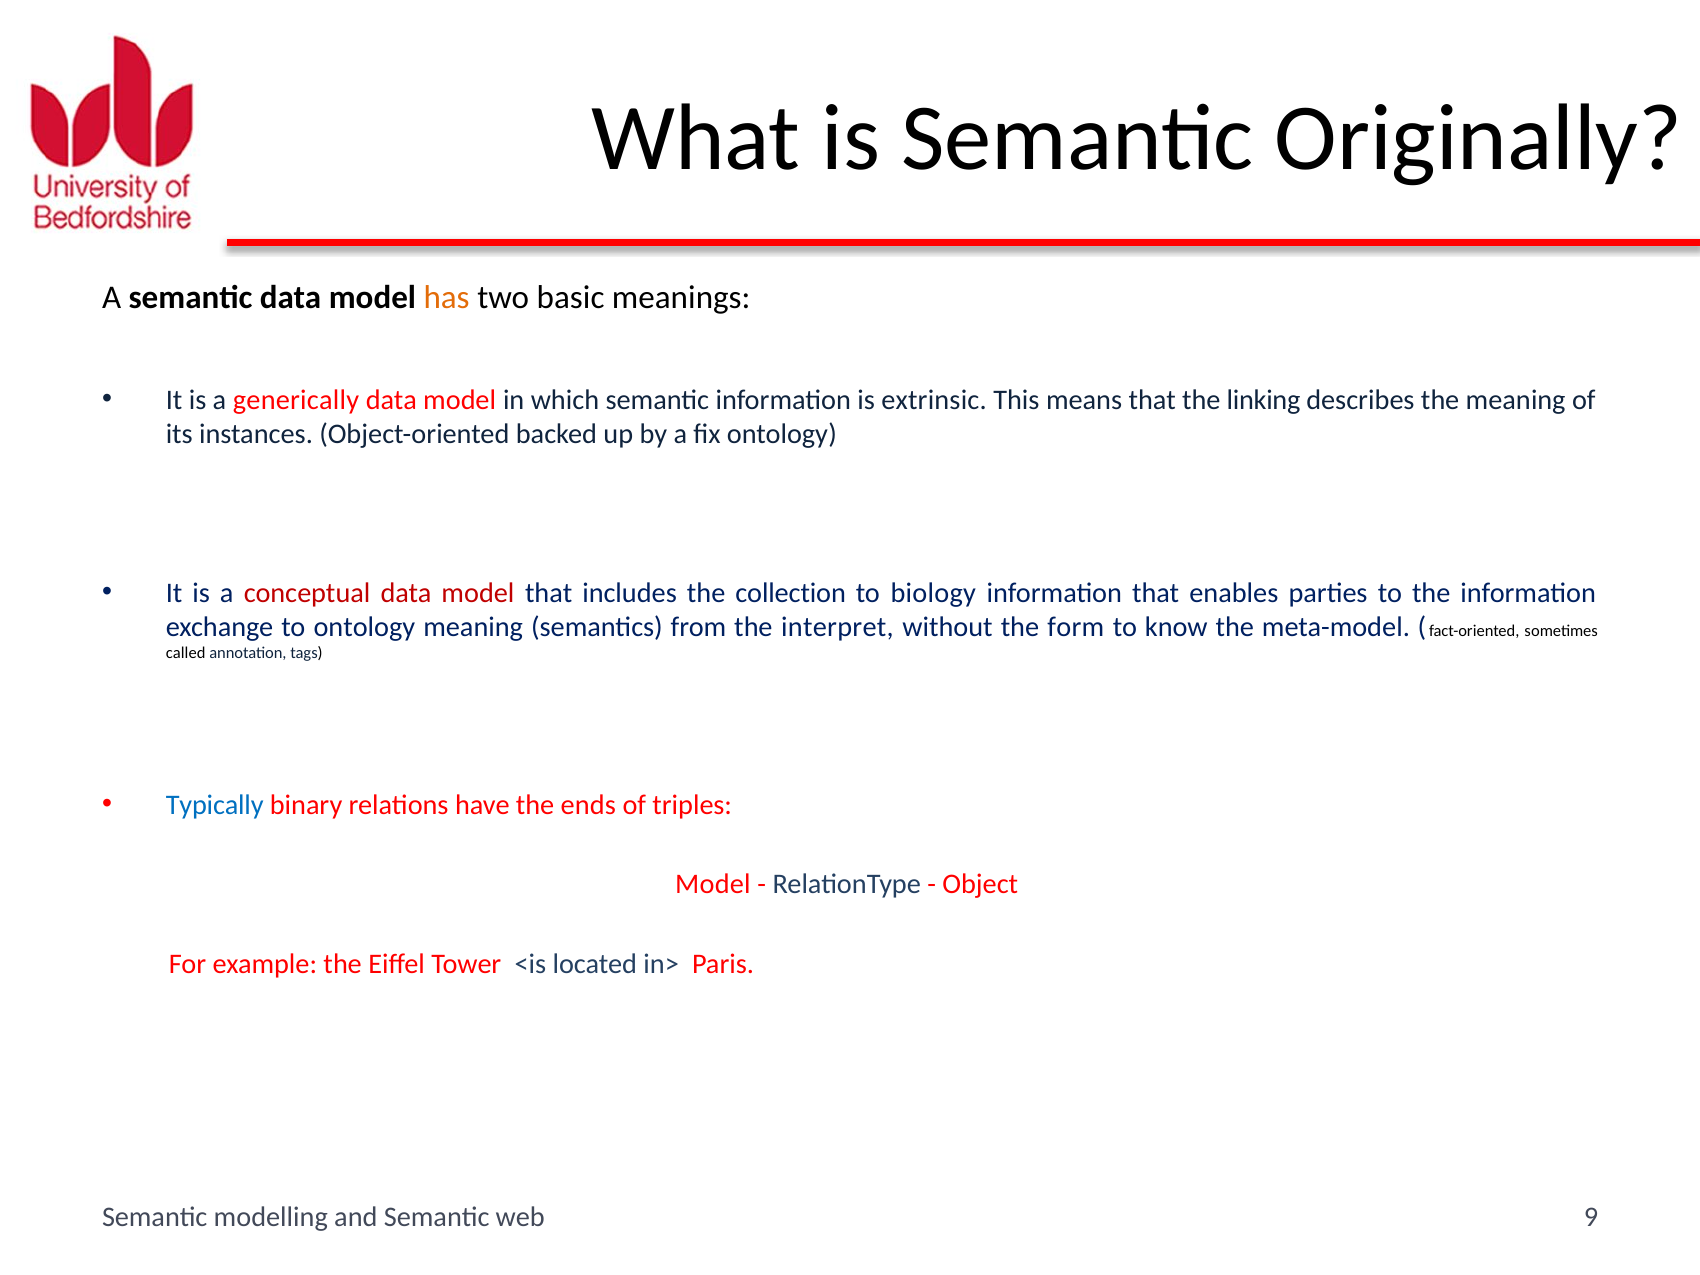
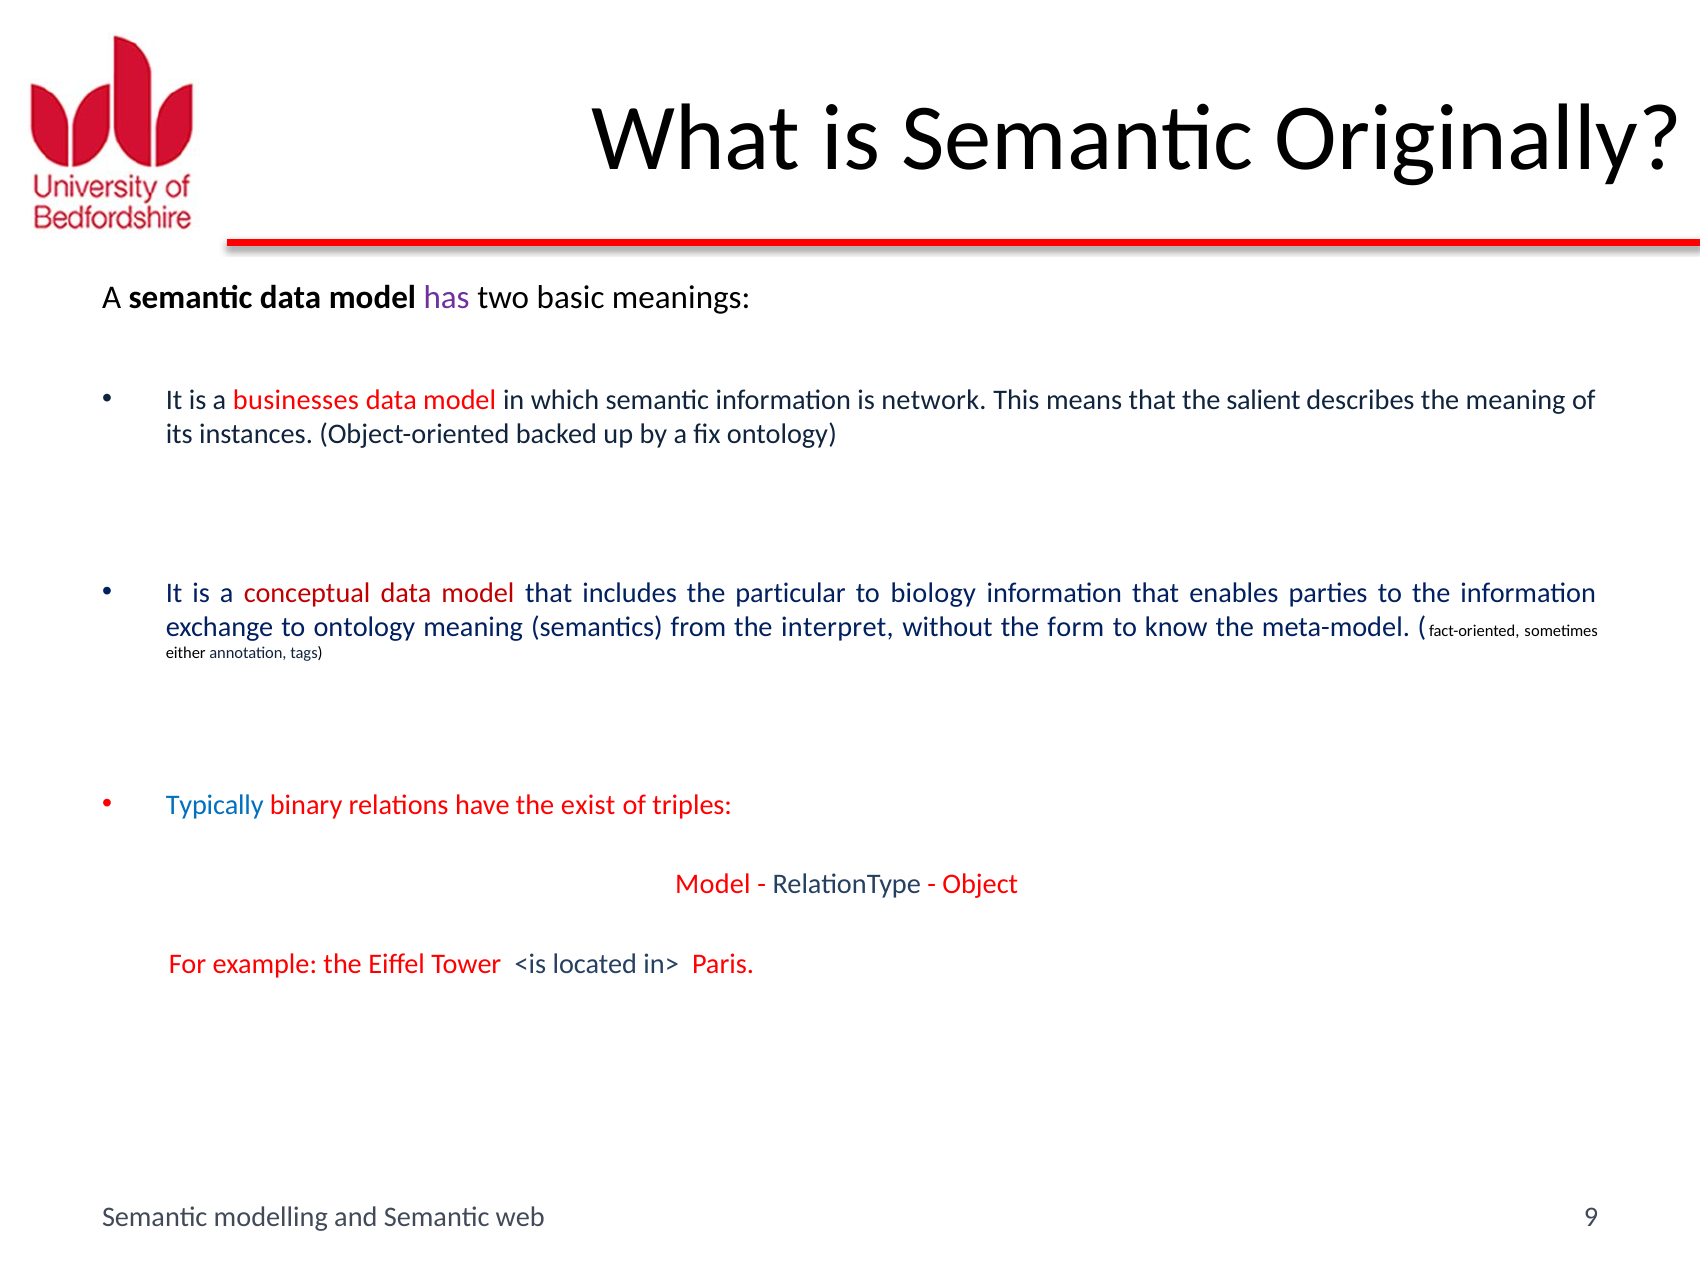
has colour: orange -> purple (447, 298)
generically: generically -> businesses (296, 400)
extrinsic: extrinsic -> network (934, 400)
linking: linking -> salient (1264, 400)
collection: collection -> particular (791, 593)
called: called -> either (186, 653)
ends: ends -> exist (588, 805)
